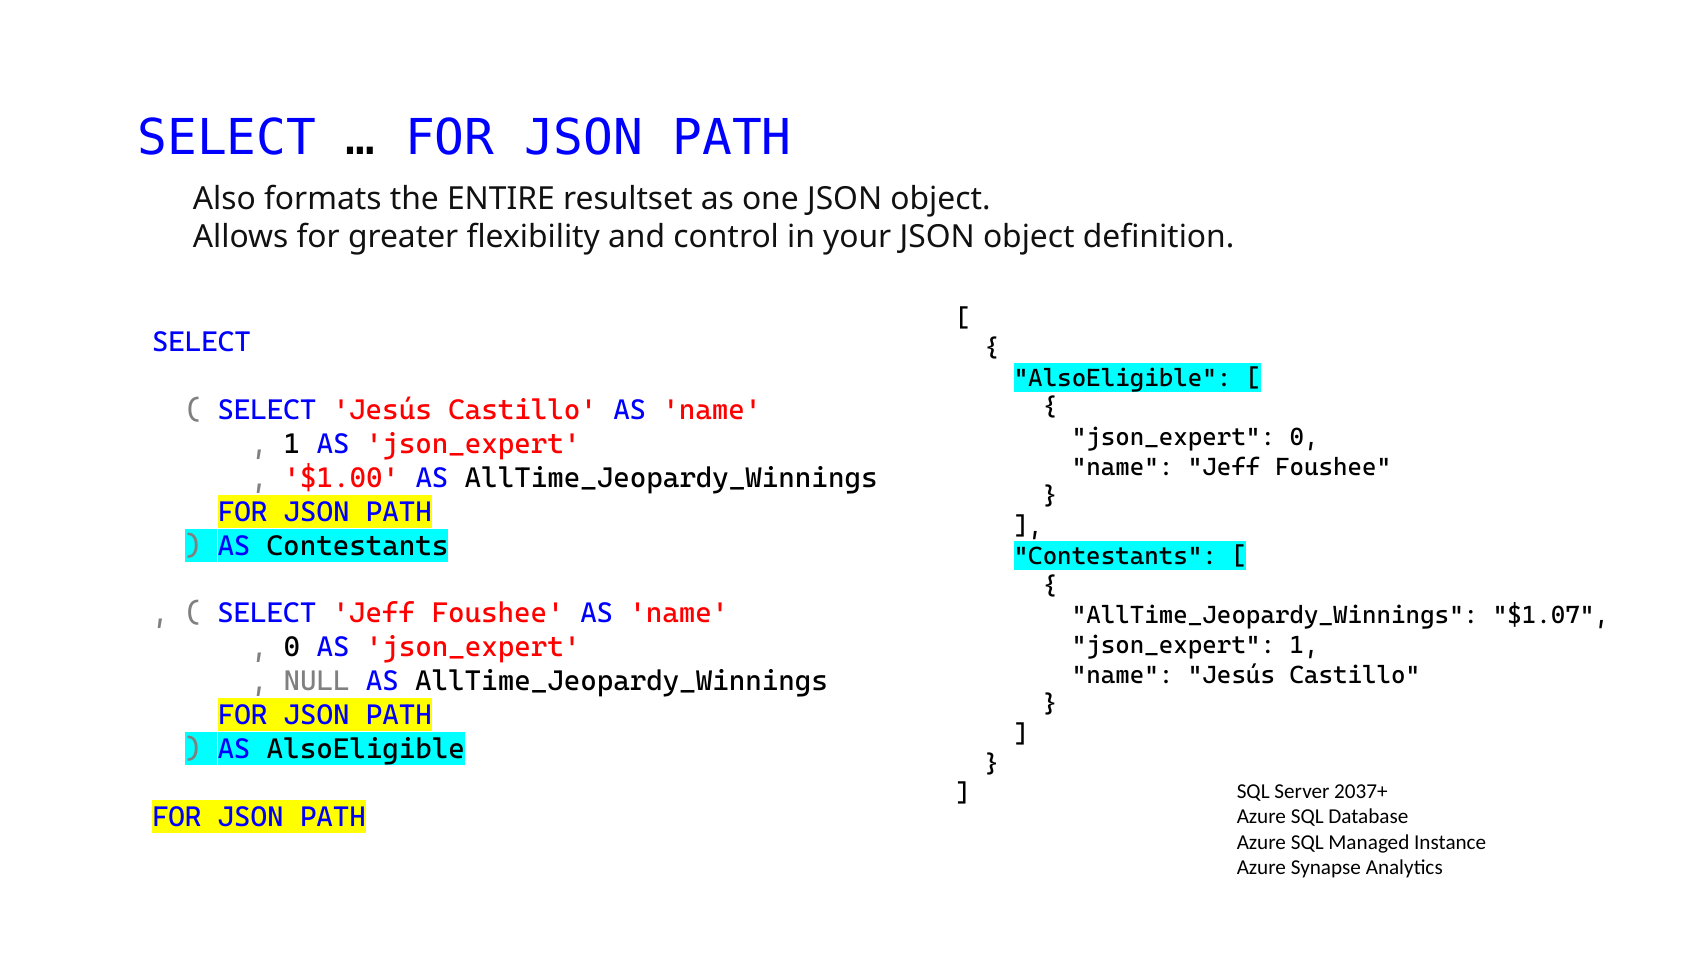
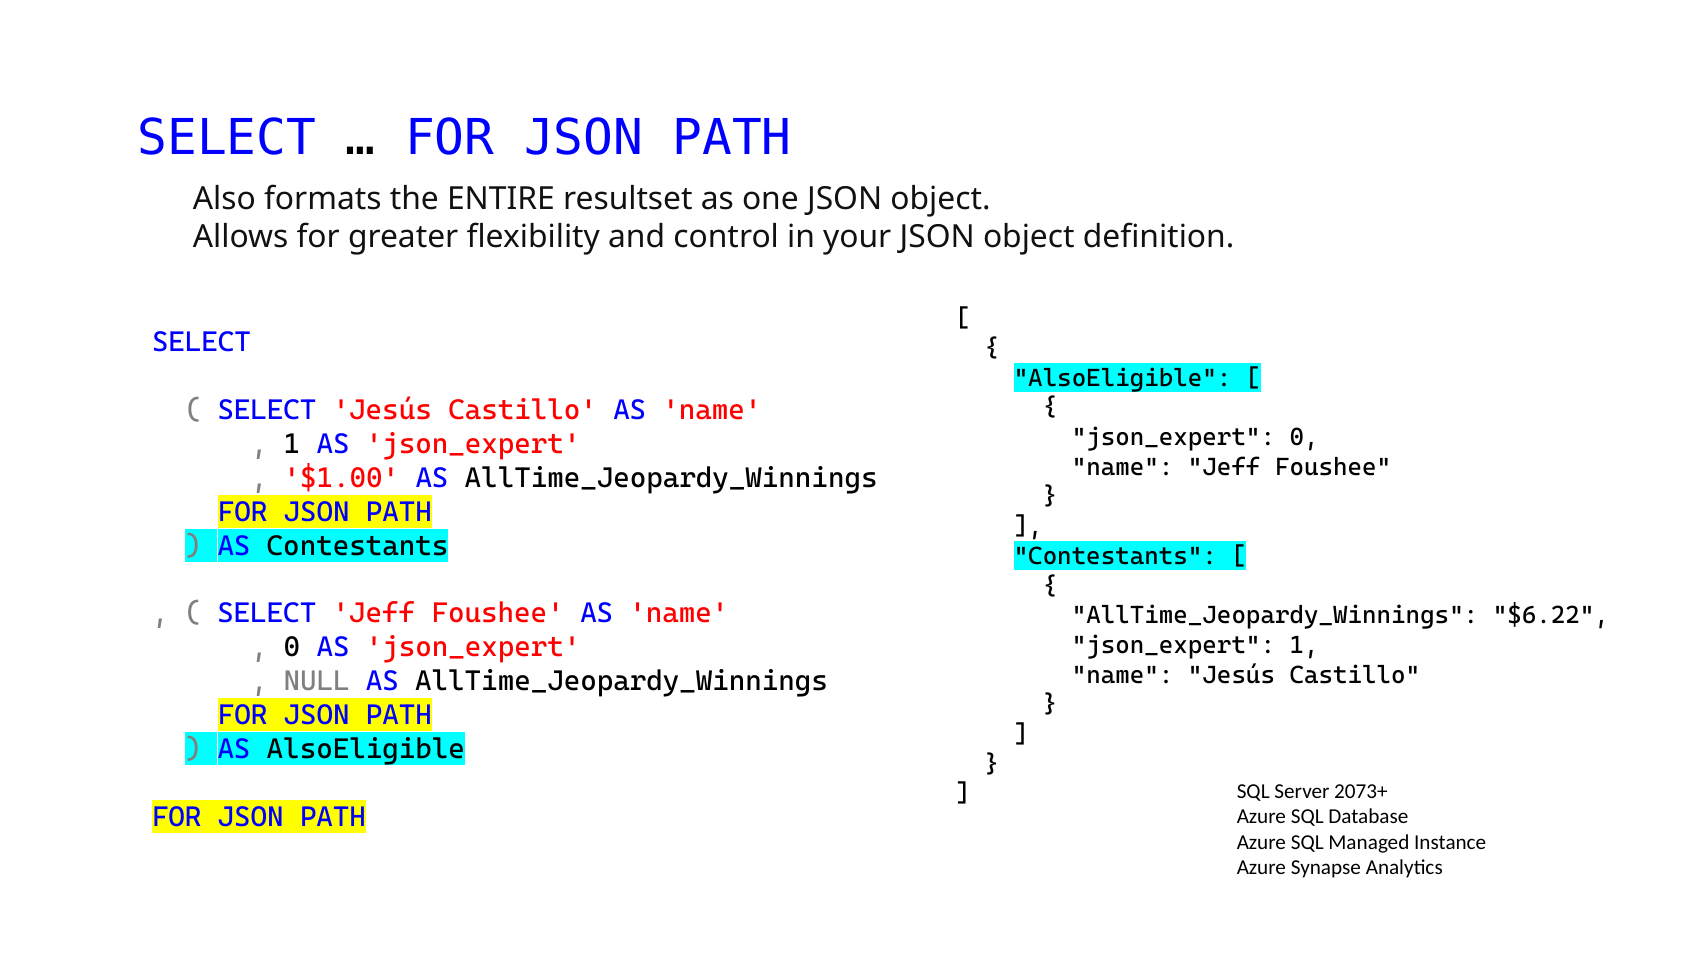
$1.07: $1.07 -> $6.22 (1551, 616)
2037+: 2037+ -> 2073+ (1361, 791)
